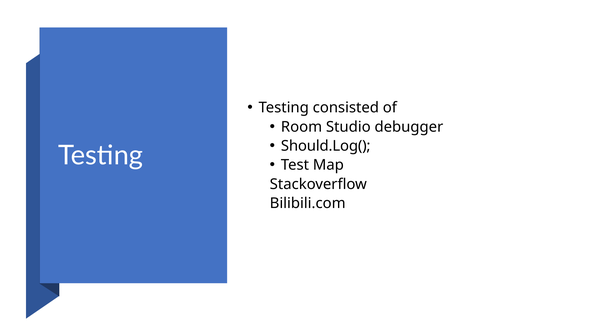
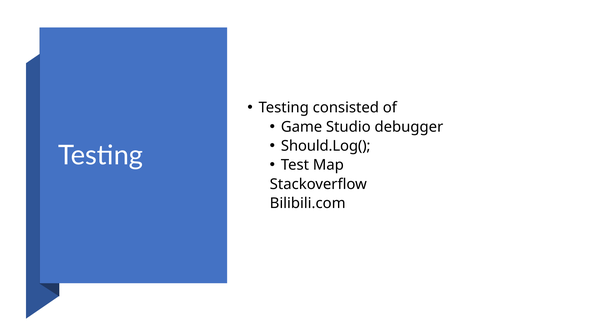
Room: Room -> Game (302, 127)
